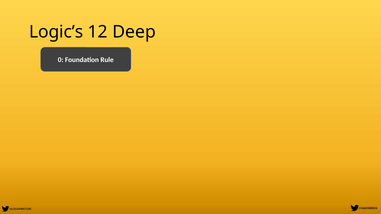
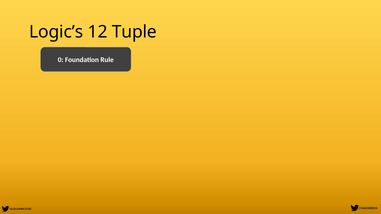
Deep: Deep -> Tuple (134, 32)
